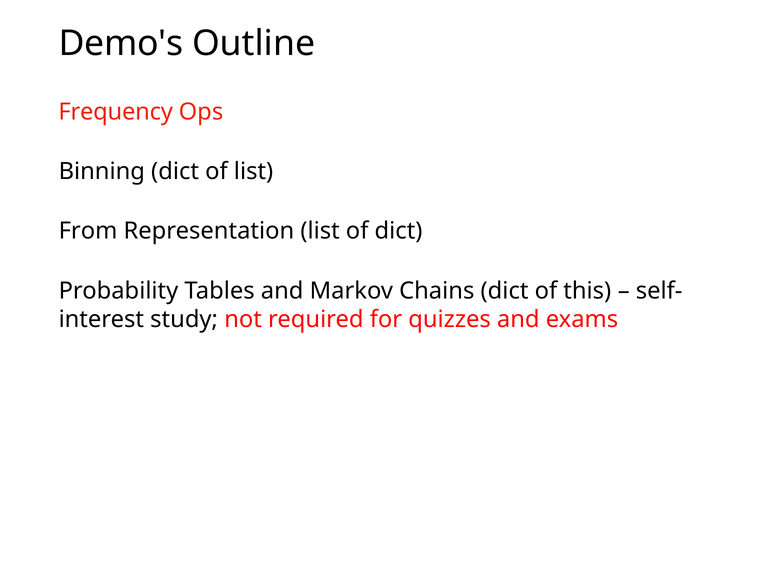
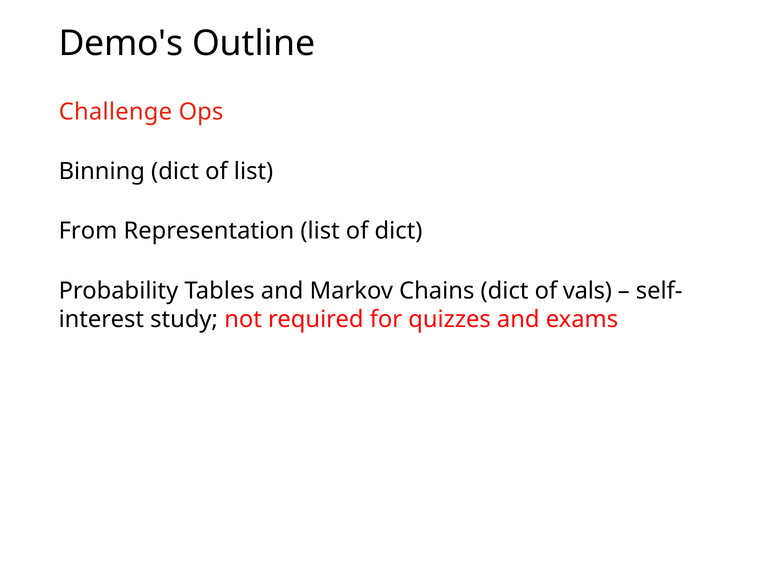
Frequency: Frequency -> Challenge (115, 112)
this: this -> vals (587, 291)
